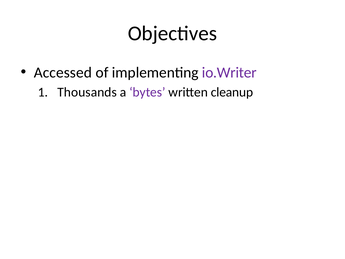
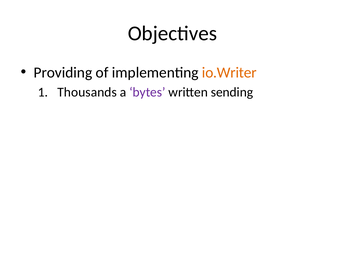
Accessed: Accessed -> Providing (63, 72)
io.Writer colour: purple -> orange (229, 72)
cleanup: cleanup -> sending (232, 92)
